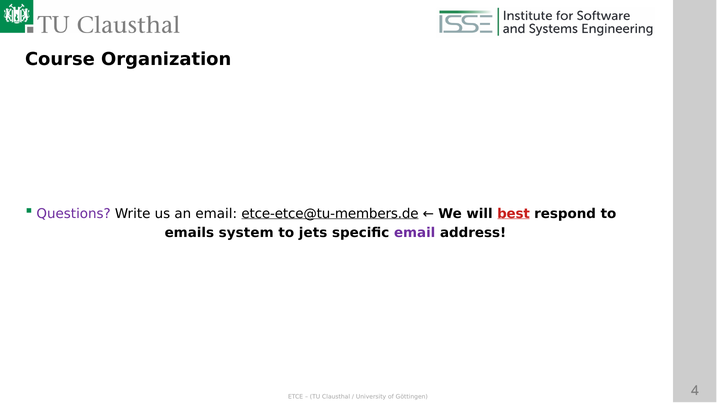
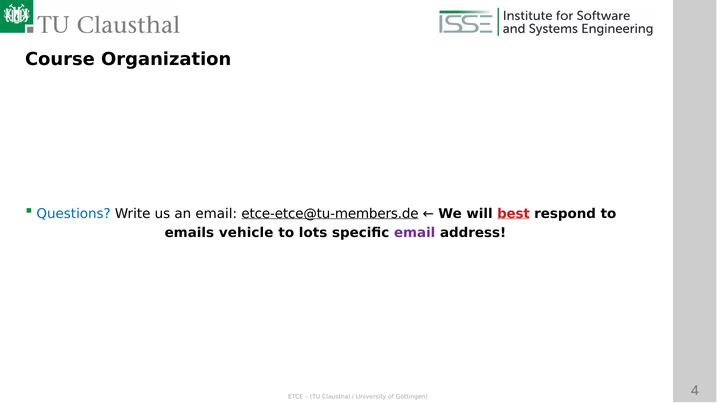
Questions colour: purple -> blue (74, 214)
system: system -> vehicle (246, 233)
jets: jets -> lots (313, 233)
